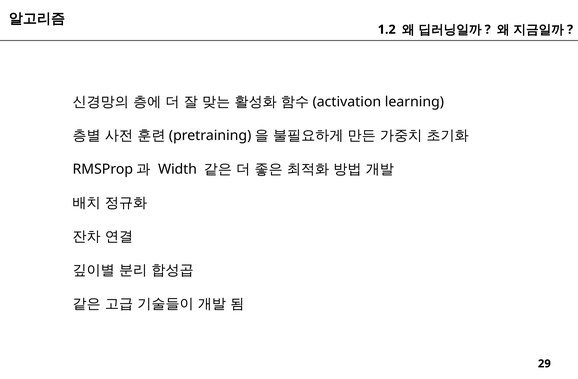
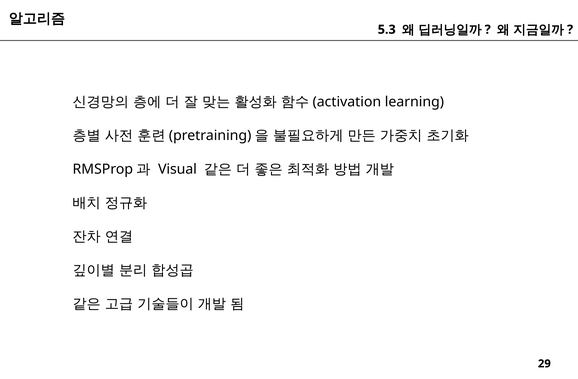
1.2: 1.2 -> 5.3 (387, 30)
Width: Width -> Visual (177, 169)
